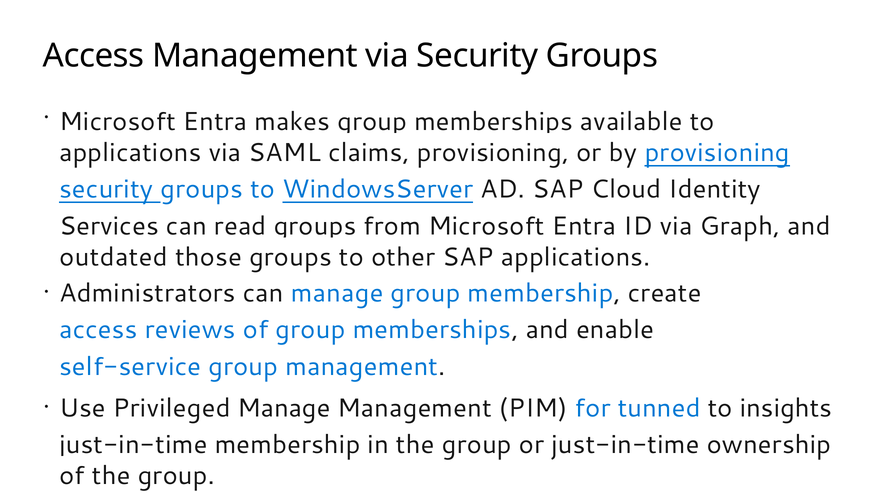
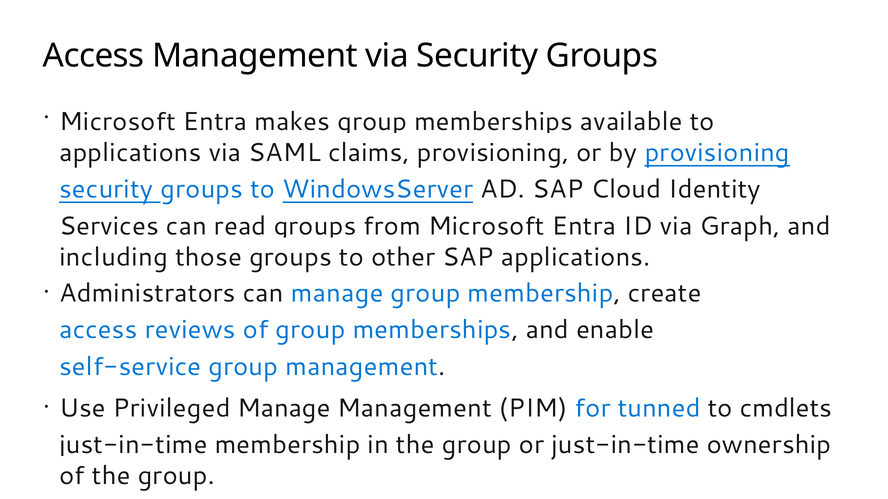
outdated: outdated -> including (114, 257)
insights: insights -> cmdlets (786, 409)
